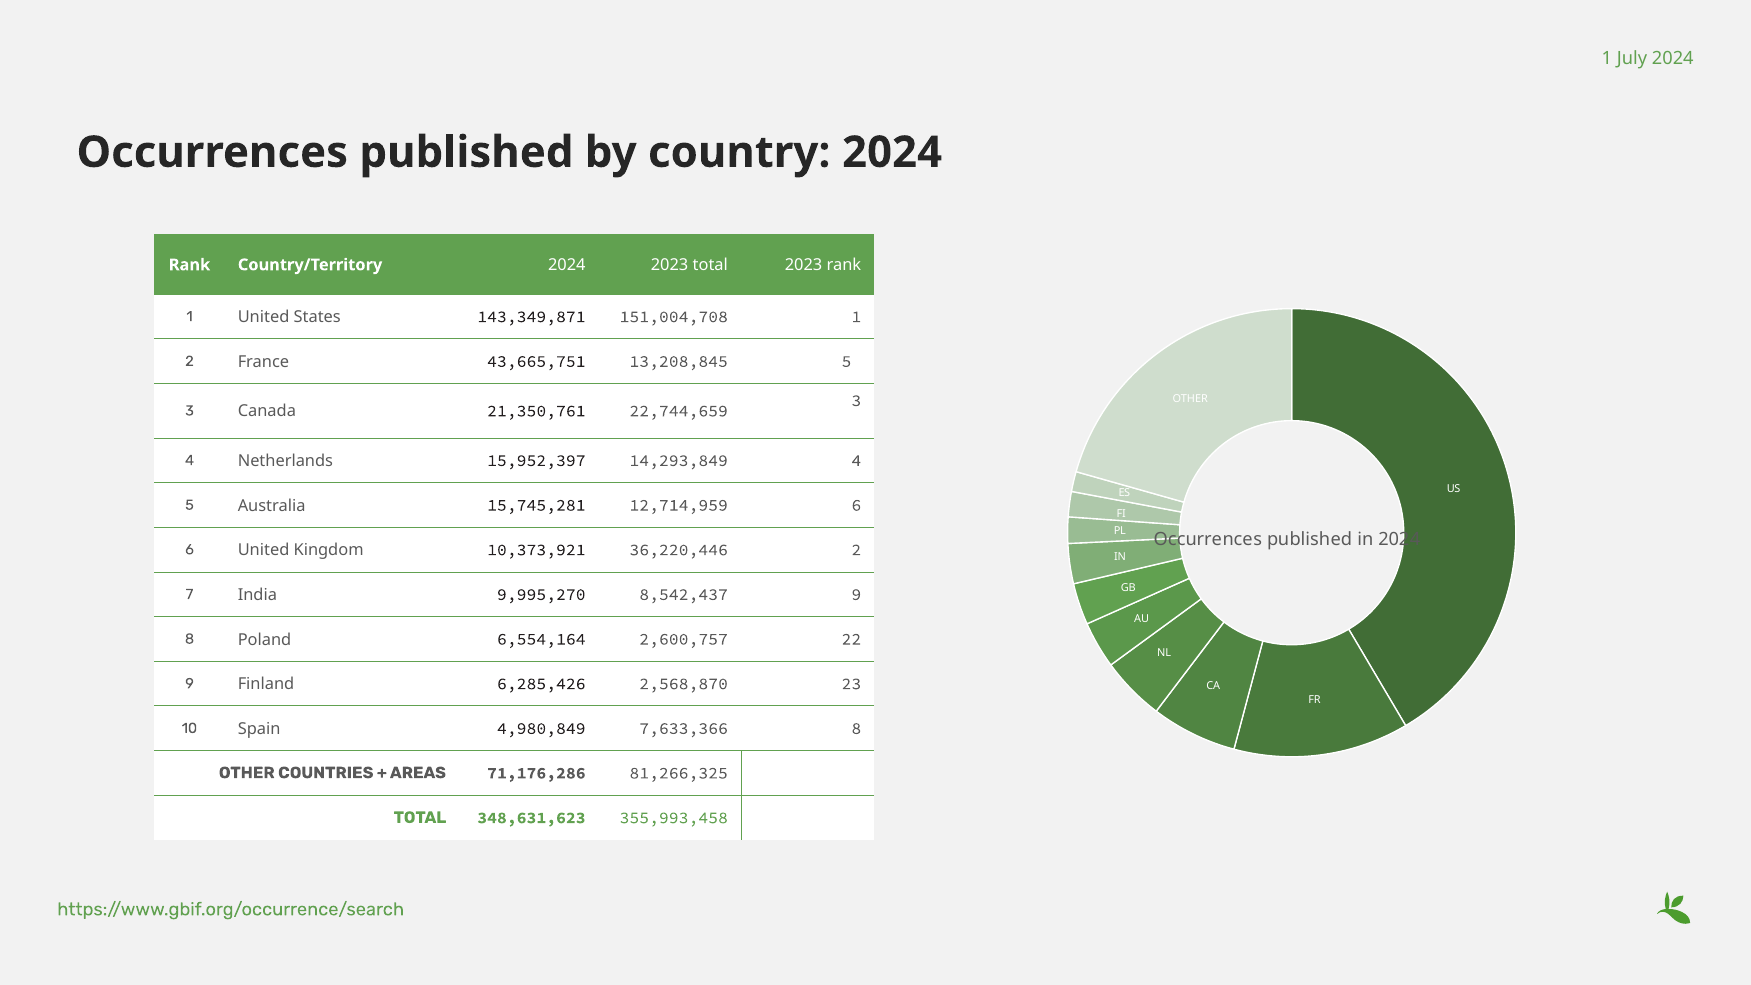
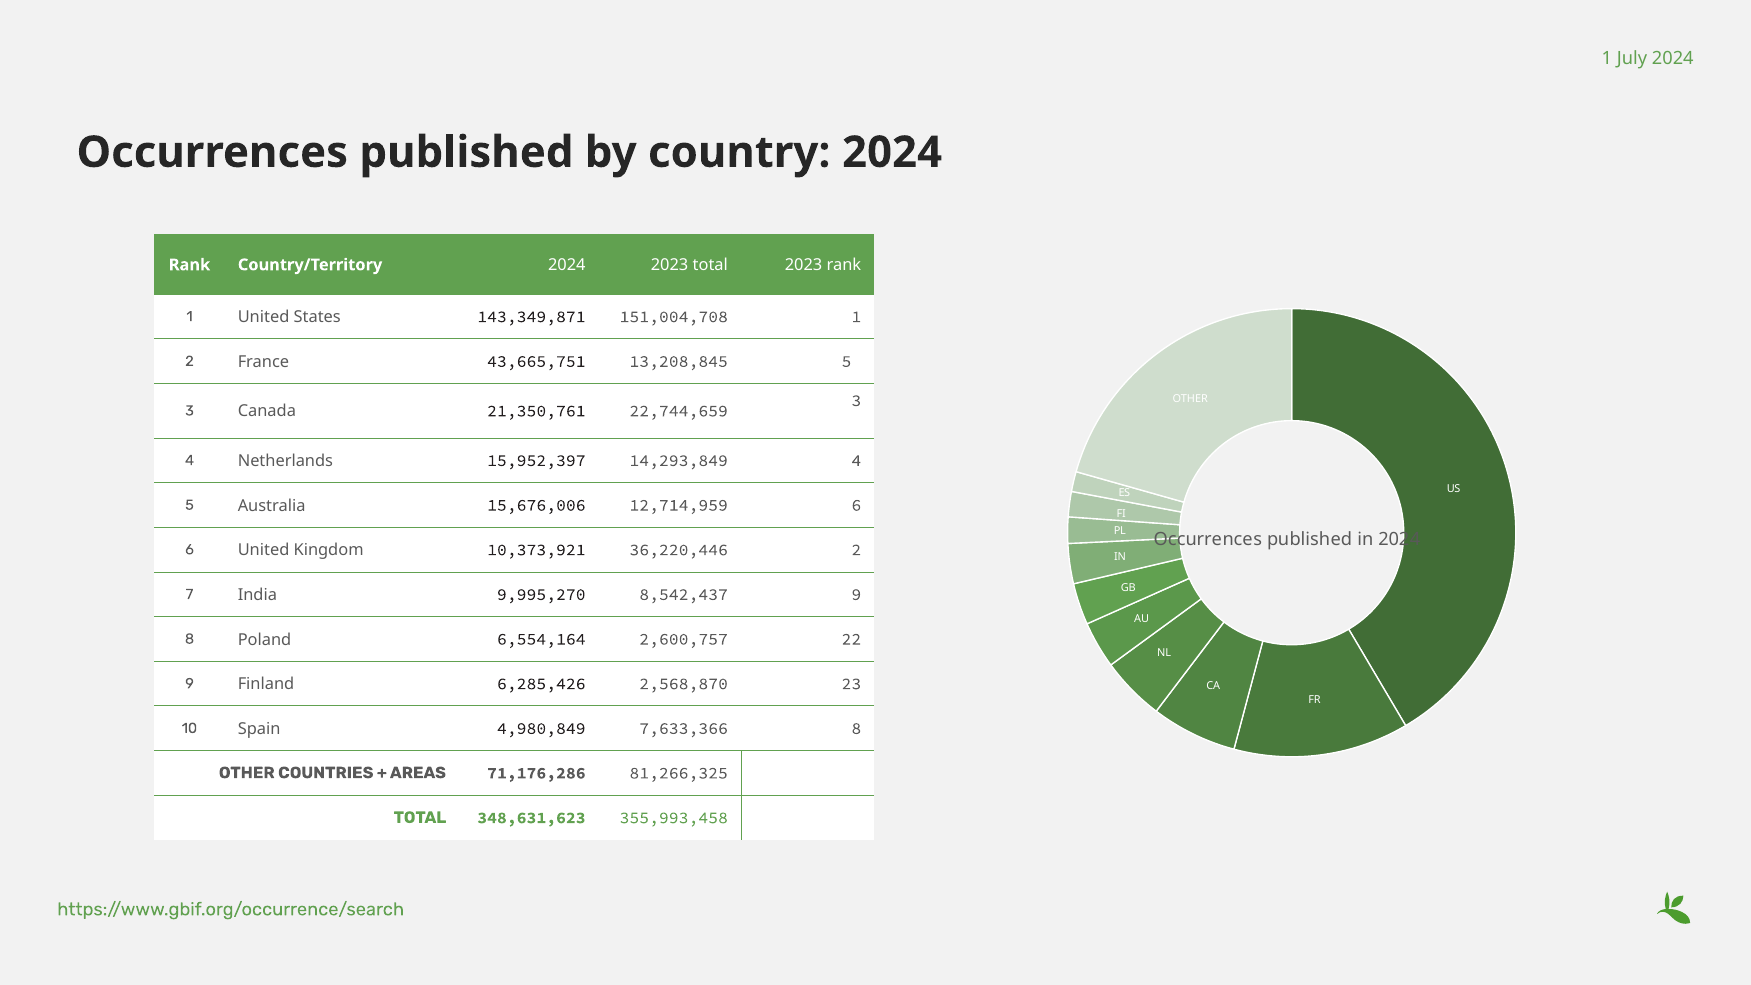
15,745,281: 15,745,281 -> 15,676,006 (536, 505)
